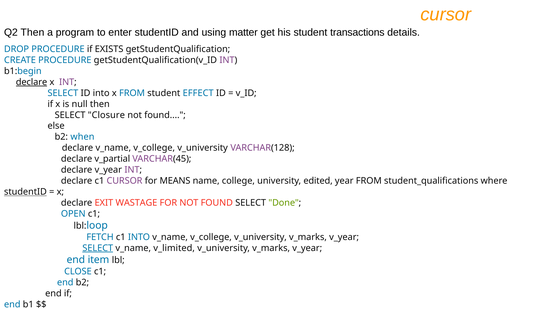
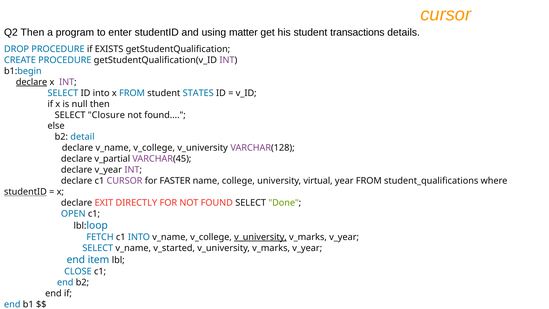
EFFECT: EFFECT -> STATES (198, 93)
when: when -> detail (82, 137)
MEANS: MEANS -> FASTER (175, 181)
edited: edited -> virtual (318, 181)
WASTAGE: WASTAGE -> DIRECTLY (136, 203)
v_university underline: none -> present (260, 237)
SELECT underline: present -> none (98, 248)
v_limited: v_limited -> v_started (174, 248)
